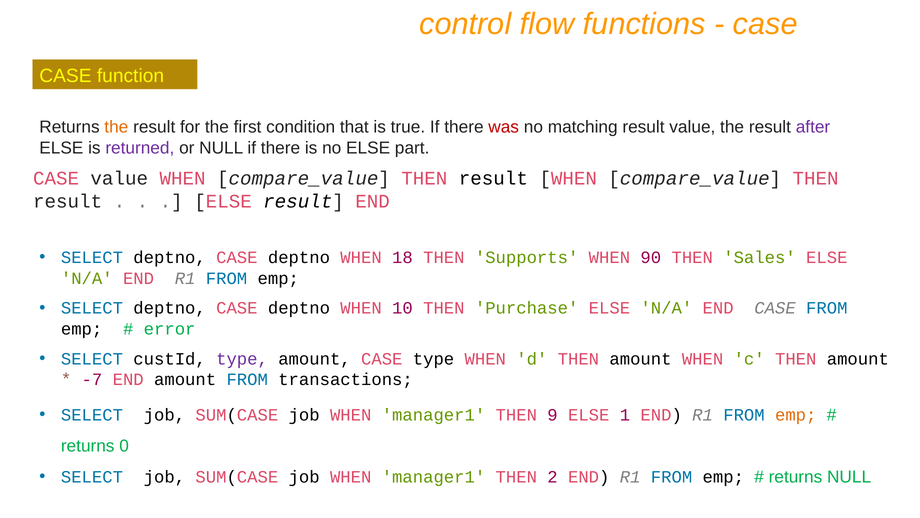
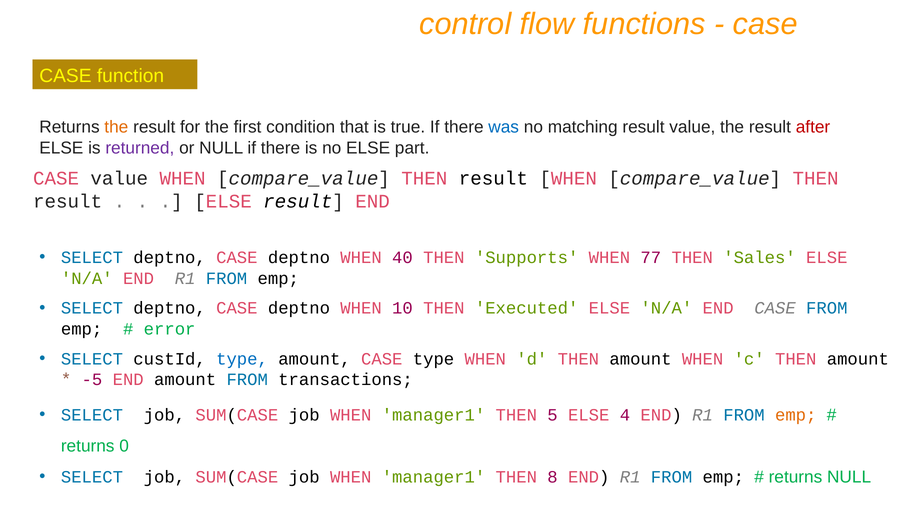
was colour: red -> blue (504, 127)
after colour: purple -> red (813, 127)
18: 18 -> 40 (402, 257)
90: 90 -> 77 (651, 257)
Purchase: Purchase -> Executed (527, 308)
type colour: purple -> blue (242, 359)
-7: -7 -> -5 (92, 379)
9: 9 -> 5 (553, 414)
1: 1 -> 4 (625, 414)
2: 2 -> 8 (553, 477)
